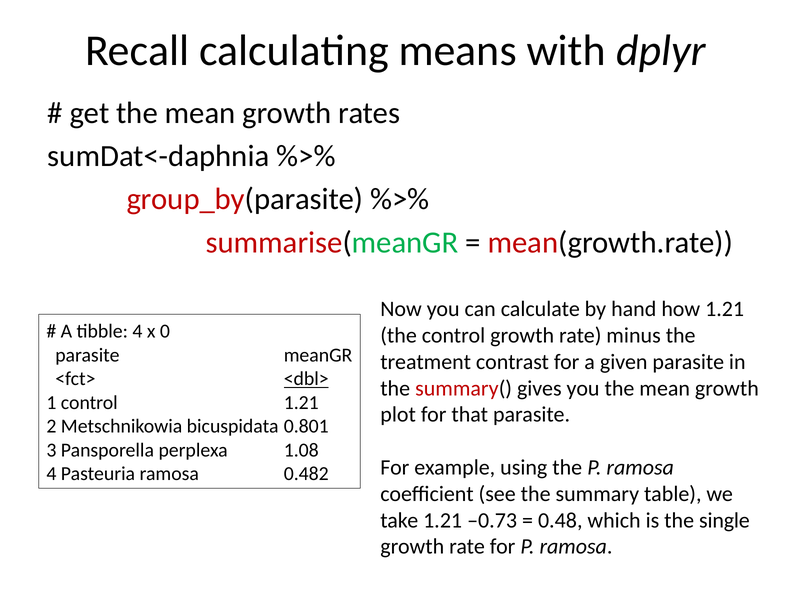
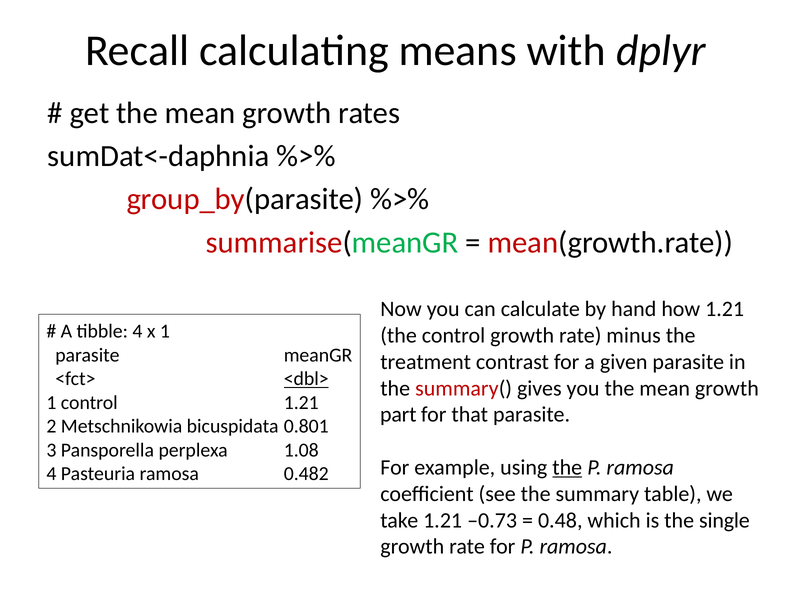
x 0: 0 -> 1 (165, 331)
plot: plot -> part (398, 414)
the underline: none -> present (567, 467)
